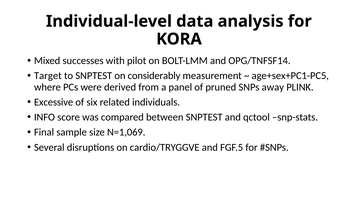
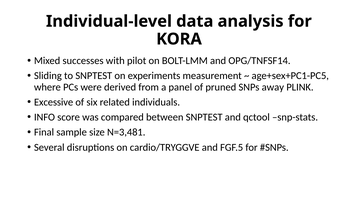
Target: Target -> Sliding (48, 76)
considerably: considerably -> experiments (154, 76)
N=1,069: N=1,069 -> N=3,481 (126, 132)
